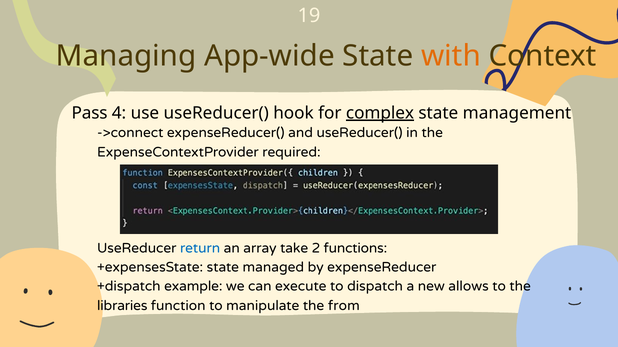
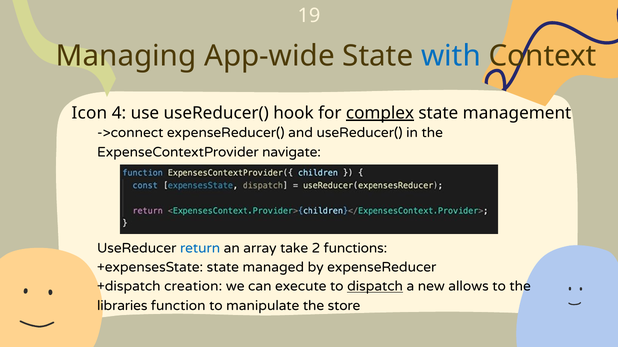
with colour: orange -> blue (451, 56)
Pass: Pass -> Icon (89, 113)
required: required -> navigate (292, 152)
example: example -> creation (193, 287)
dispatch underline: none -> present (375, 287)
from: from -> store (344, 306)
